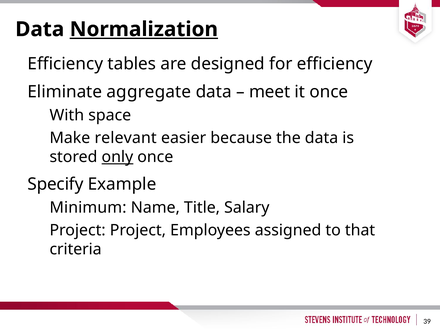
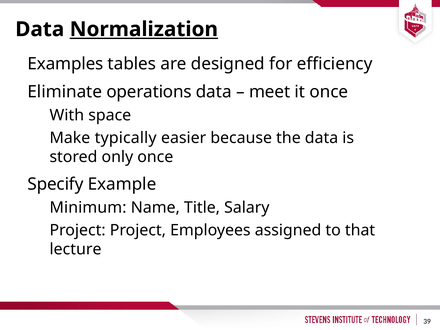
Efficiency: Efficiency -> Examples (65, 64)
aggregate: aggregate -> operations (149, 92)
relevant: relevant -> typically (126, 138)
only underline: present -> none (117, 157)
criteria: criteria -> lecture (76, 249)
